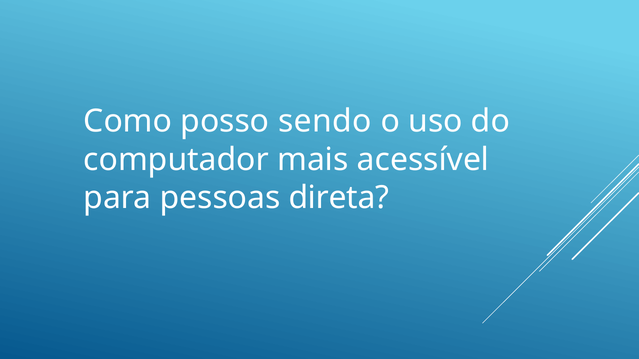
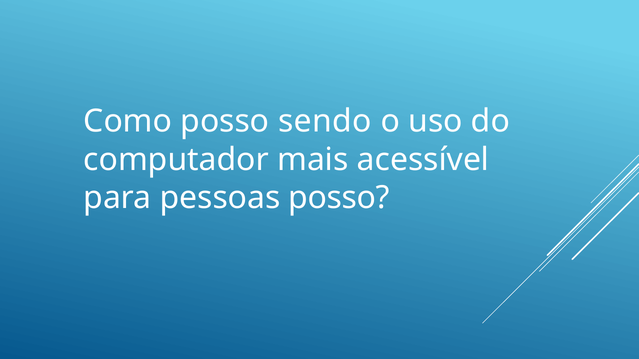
pessoas direta: direta -> posso (339, 198)
